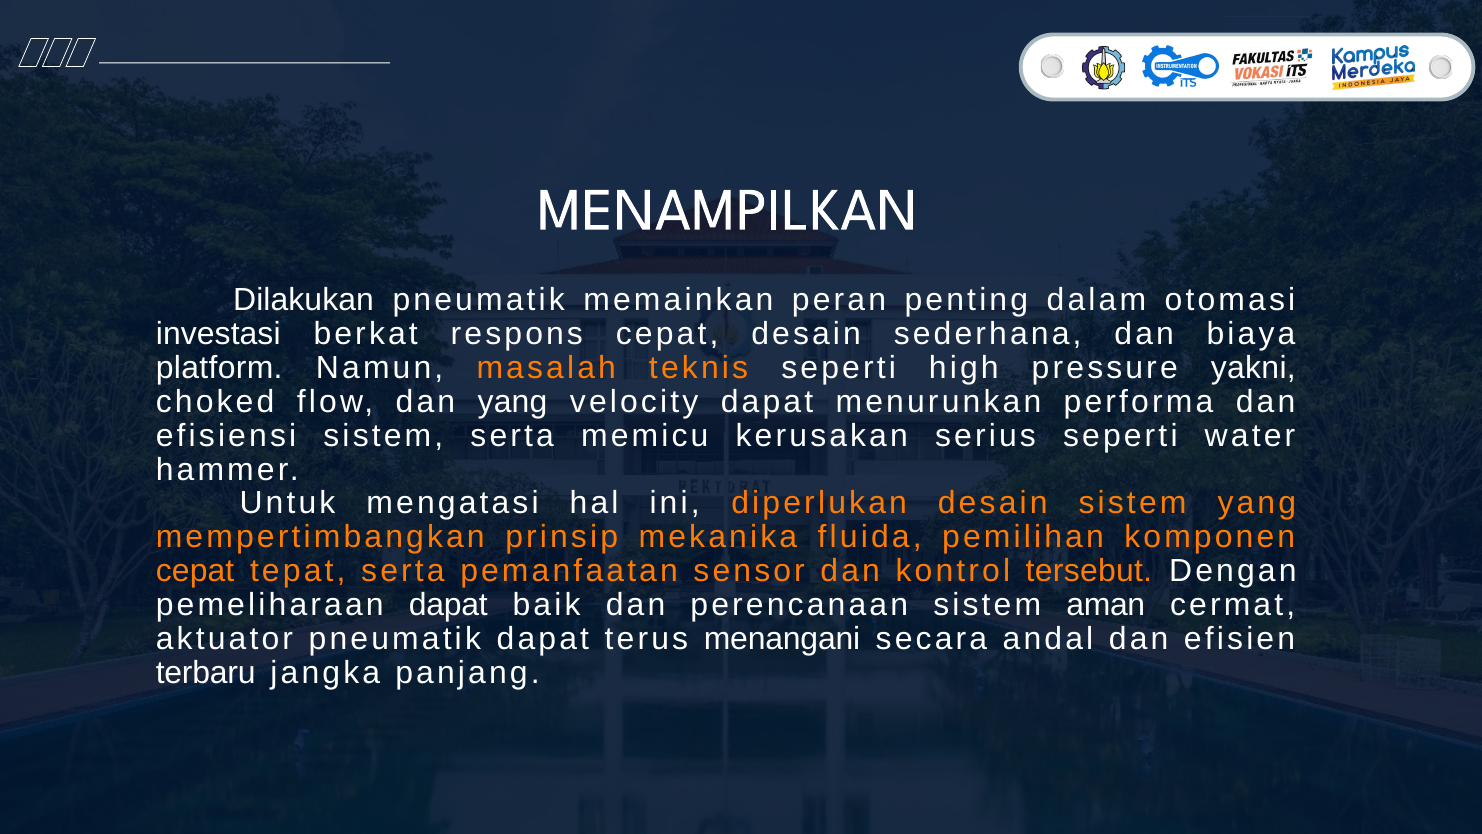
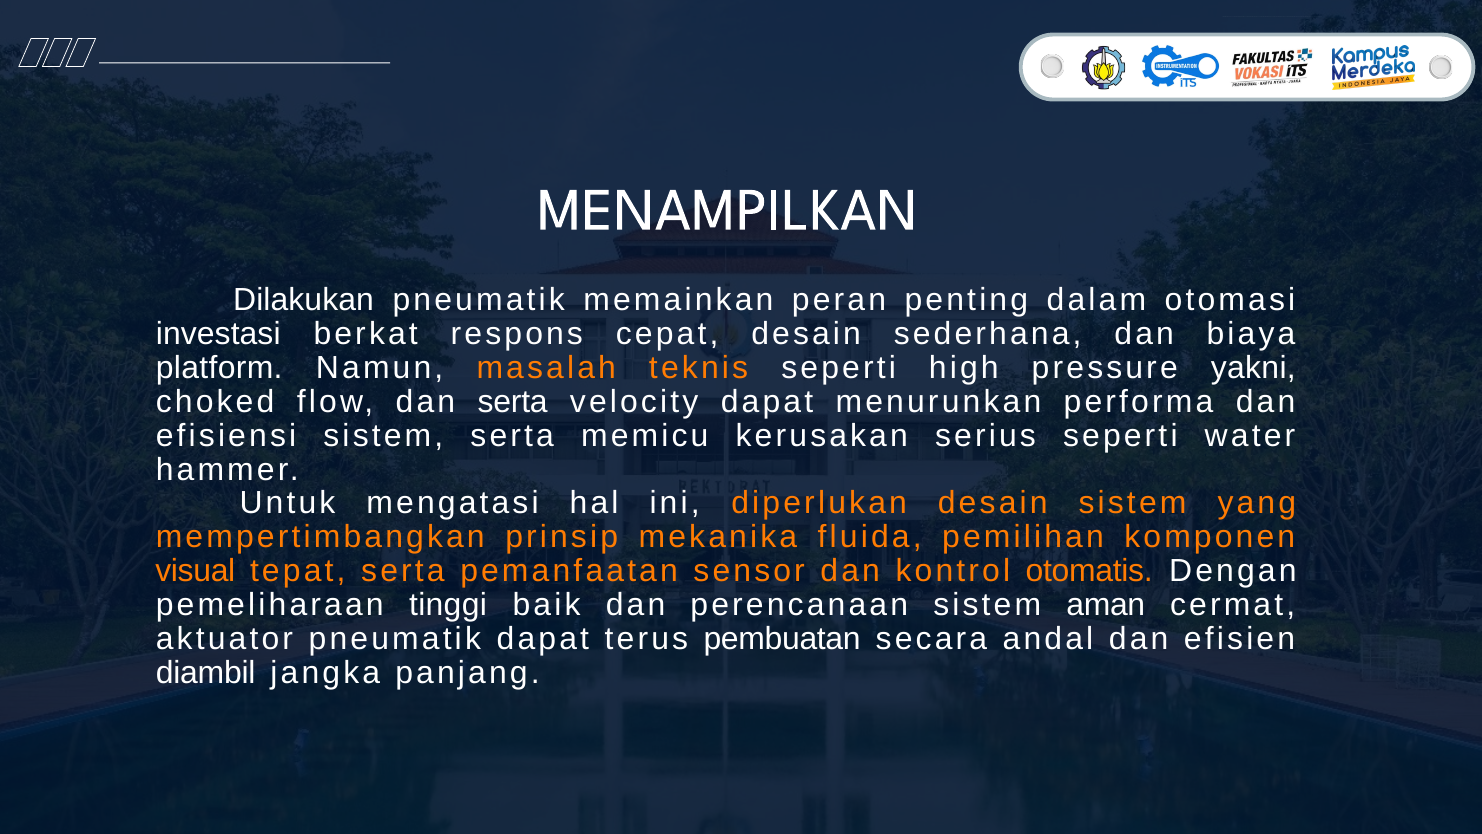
dan yang: yang -> serta (513, 402)
cepat: cepat -> visual (195, 571)
tersebut: tersebut -> otomatis (1089, 571)
pemeliharaan dapat: dapat -> tinggi (448, 605)
menangani: menangani -> pembuatan (782, 639)
terbaru: terbaru -> diambil (206, 672)
